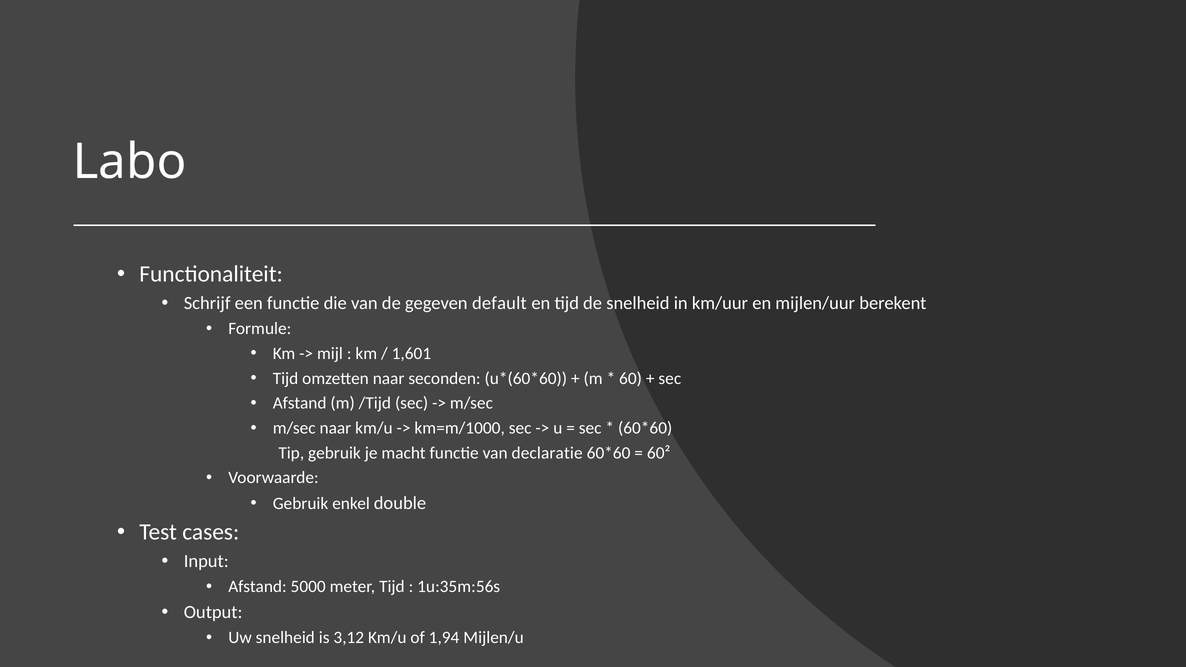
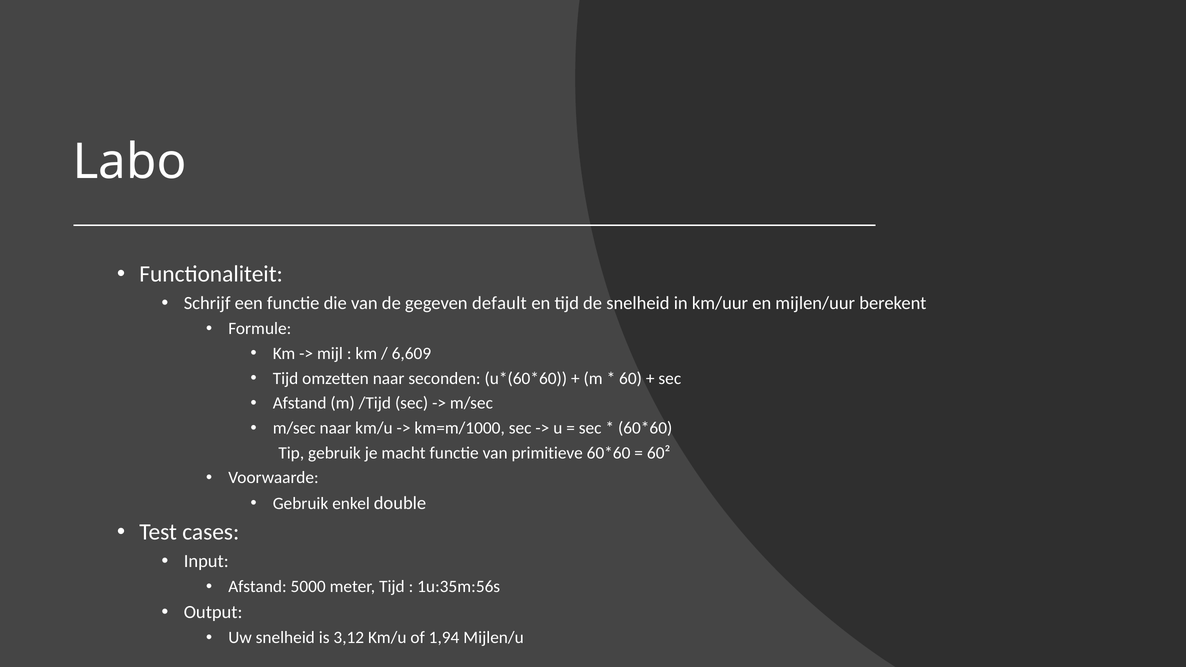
1,601: 1,601 -> 6,609 (411, 354)
declaratie: declaratie -> primitieve (547, 453)
